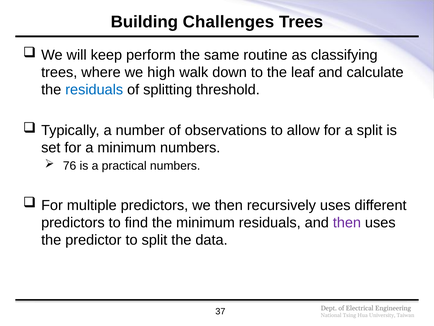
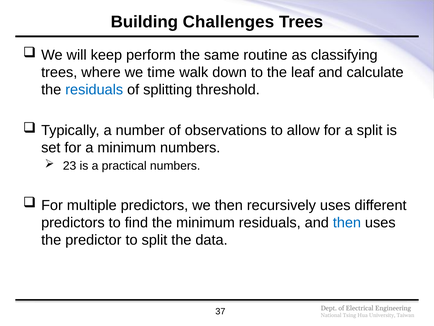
high: high -> time (161, 72)
76: 76 -> 23 (70, 166)
then colour: purple -> blue (347, 222)
